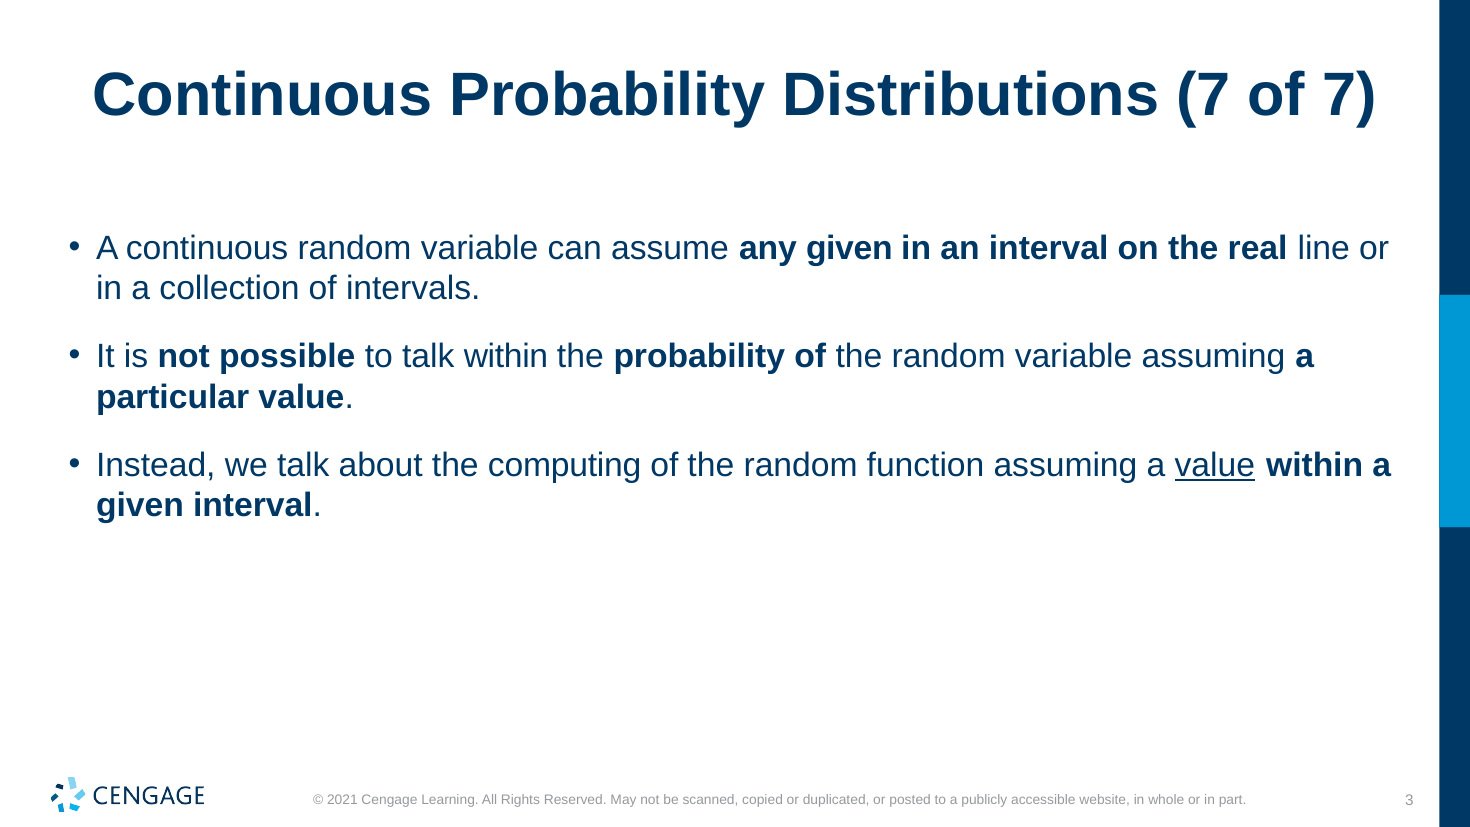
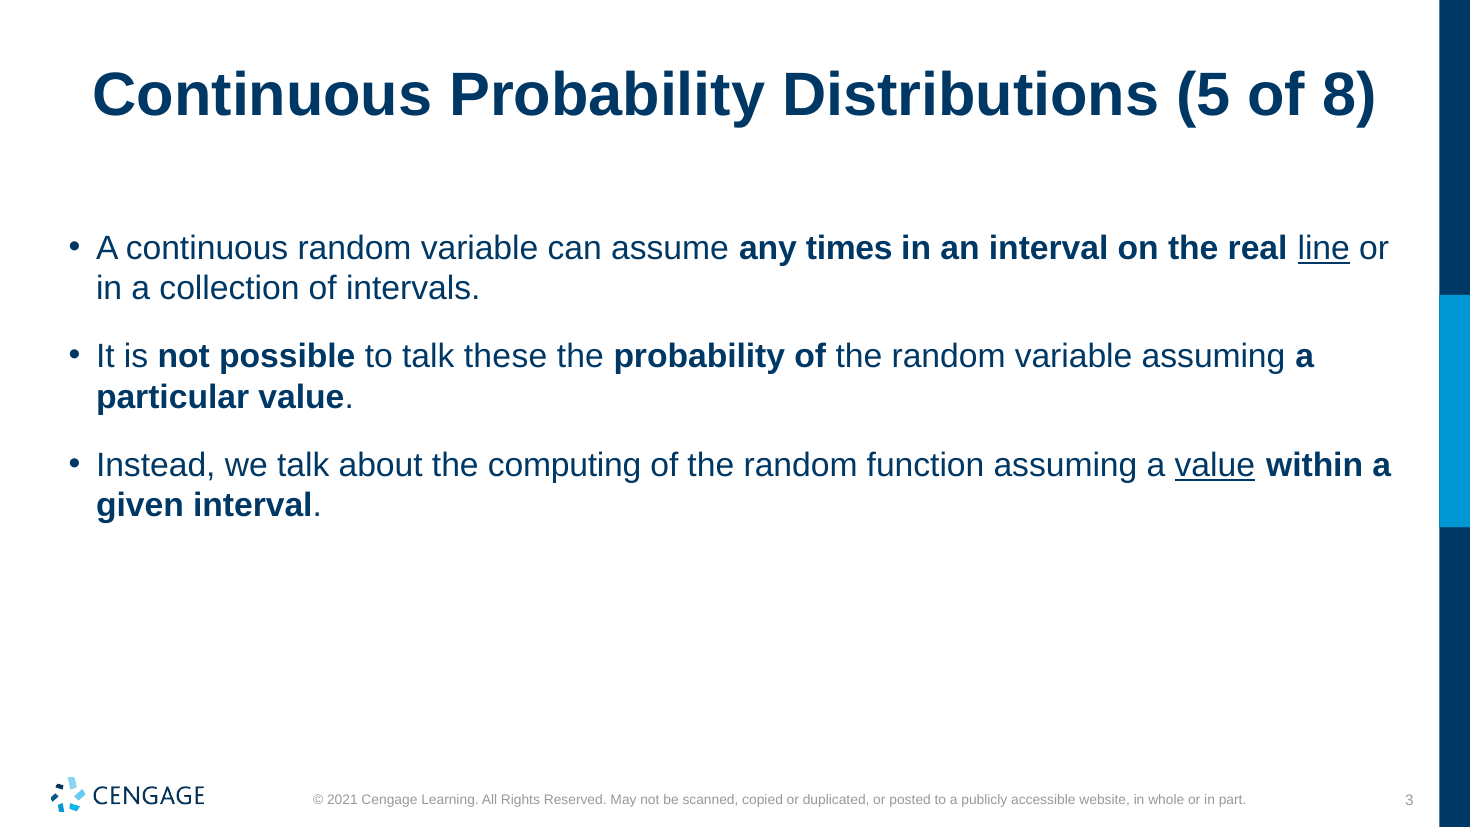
Distributions 7: 7 -> 5 (1203, 95)
of 7: 7 -> 8 (1349, 95)
any given: given -> times (849, 248)
line underline: none -> present (1324, 248)
talk within: within -> these (506, 357)
